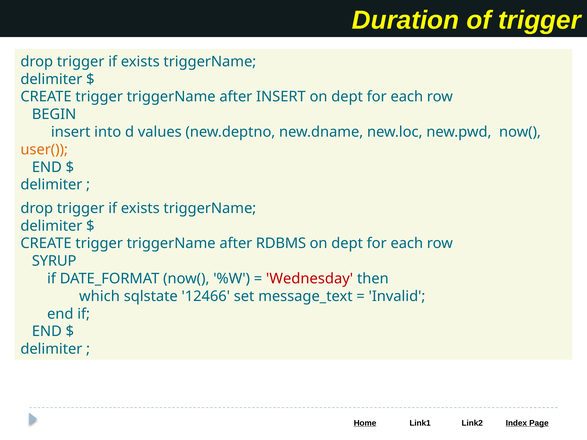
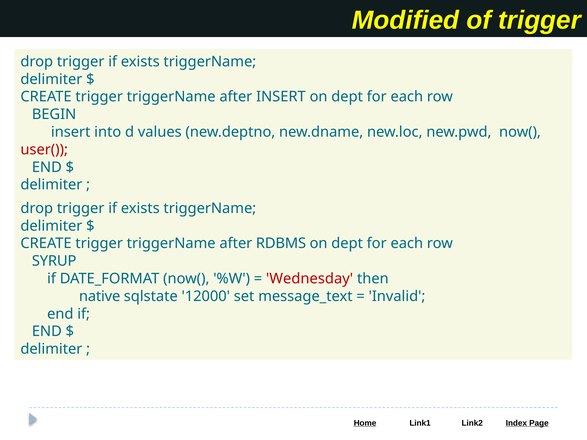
Duration: Duration -> Modified (406, 20)
user( colour: orange -> red (44, 150)
which: which -> native (100, 296)
12466: 12466 -> 12000 (206, 296)
